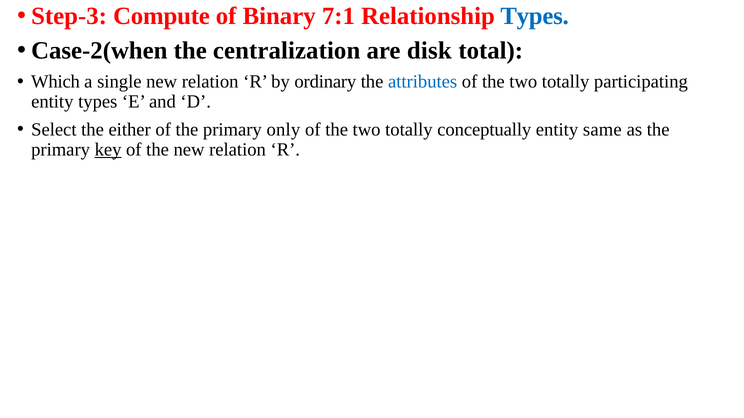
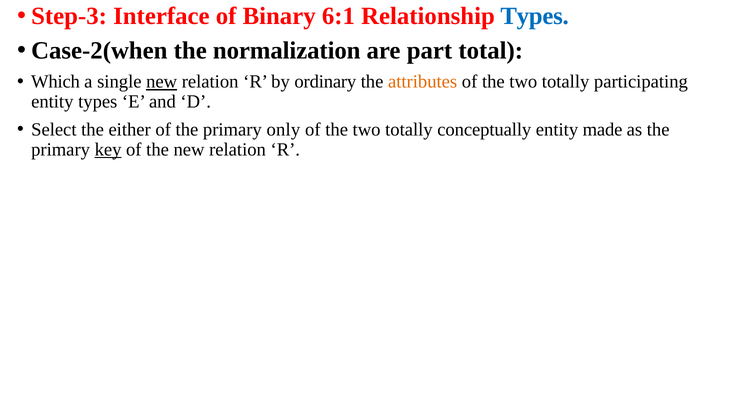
Compute: Compute -> Interface (161, 16)
7:1: 7:1 -> 6:1 (338, 16)
centralization: centralization -> normalization (287, 51)
disk: disk -> part (429, 51)
new underline: none -> present (162, 82)
attributes colour: blue -> orange (423, 82)
same: same -> made (603, 130)
